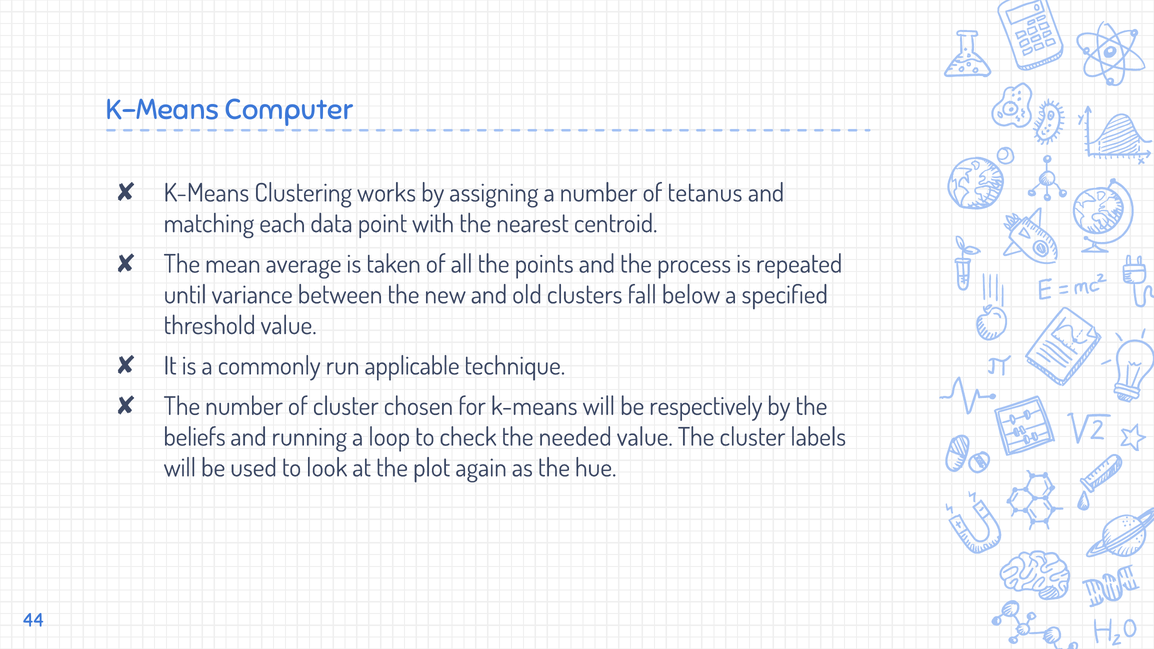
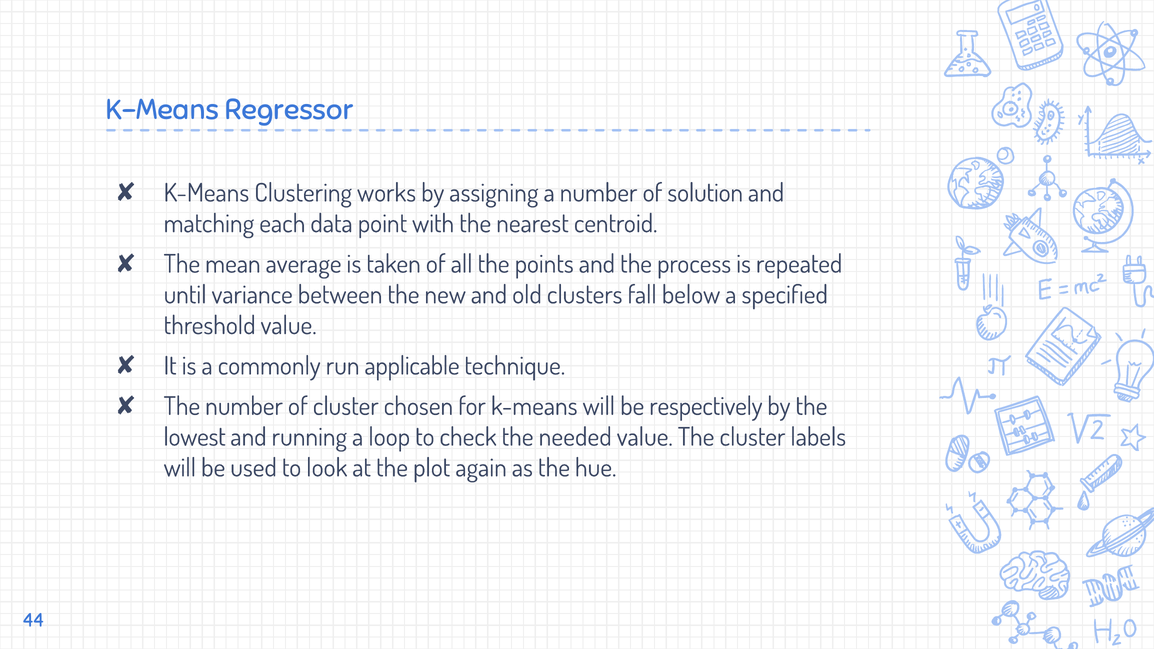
Computer: Computer -> Regressor (289, 110)
tetanus: tetanus -> solution (705, 193)
beliefs: beliefs -> lowest (195, 437)
